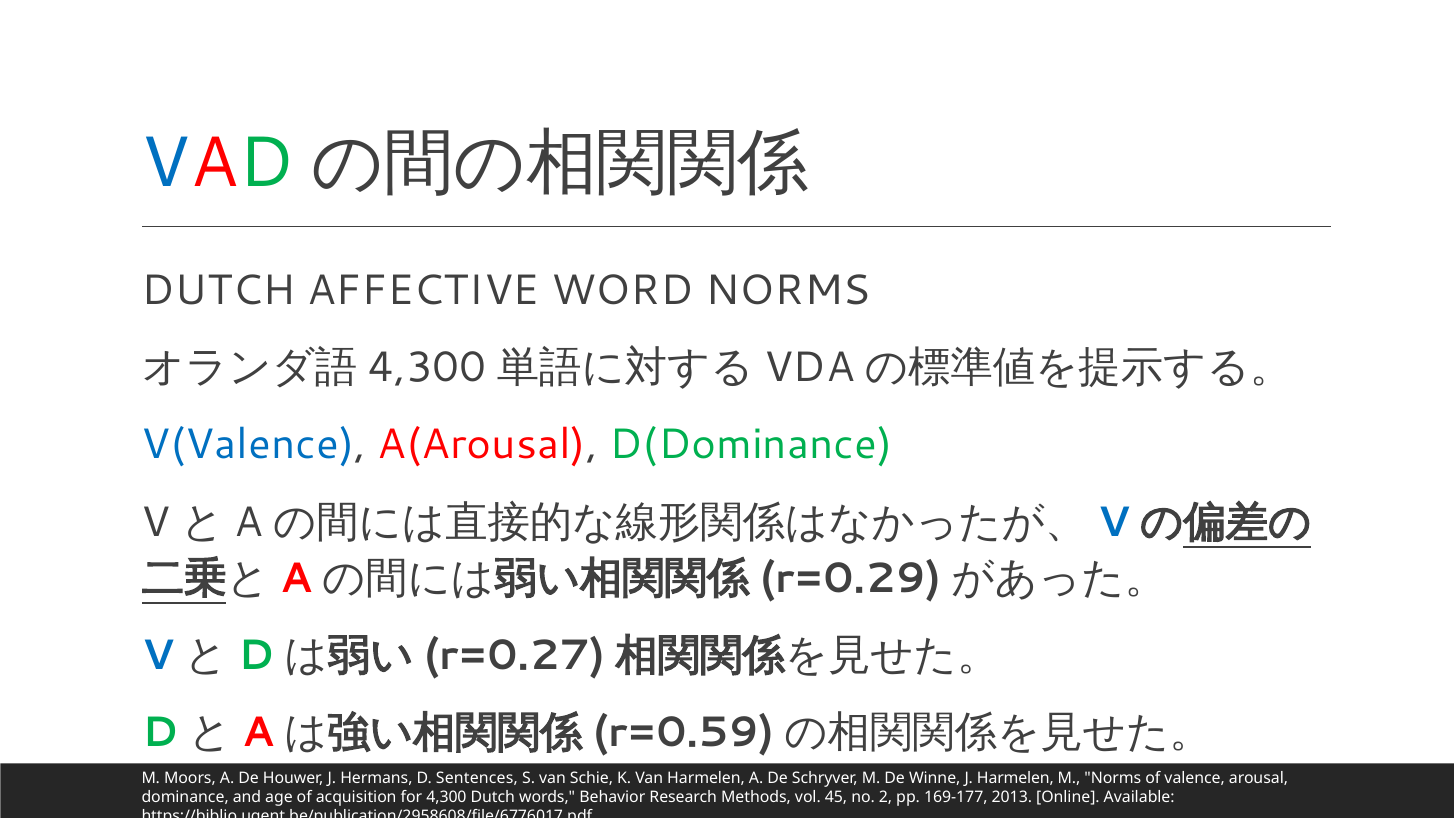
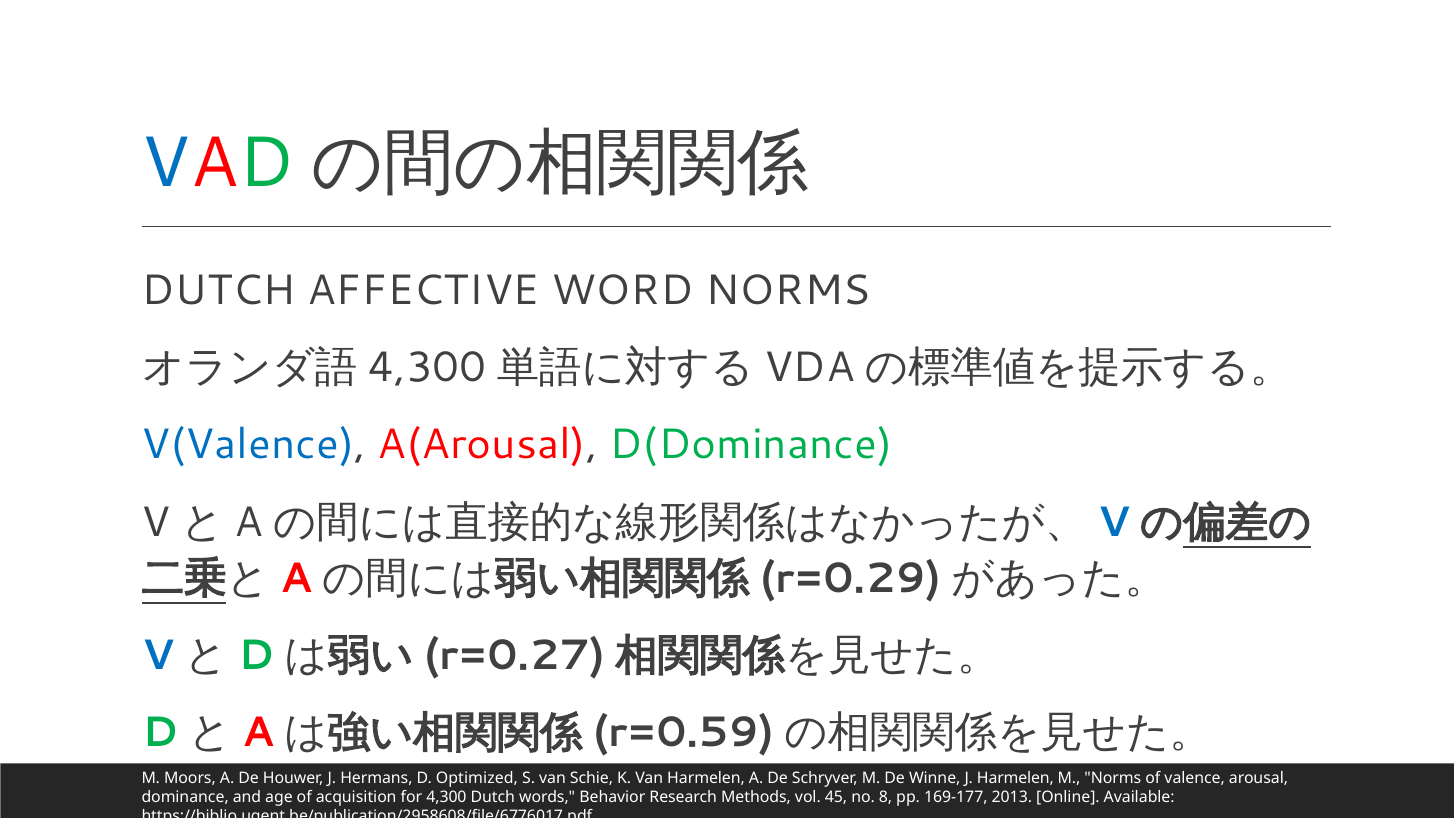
Sentences: Sentences -> Optimized (477, 778)
2: 2 -> 8 (886, 797)
